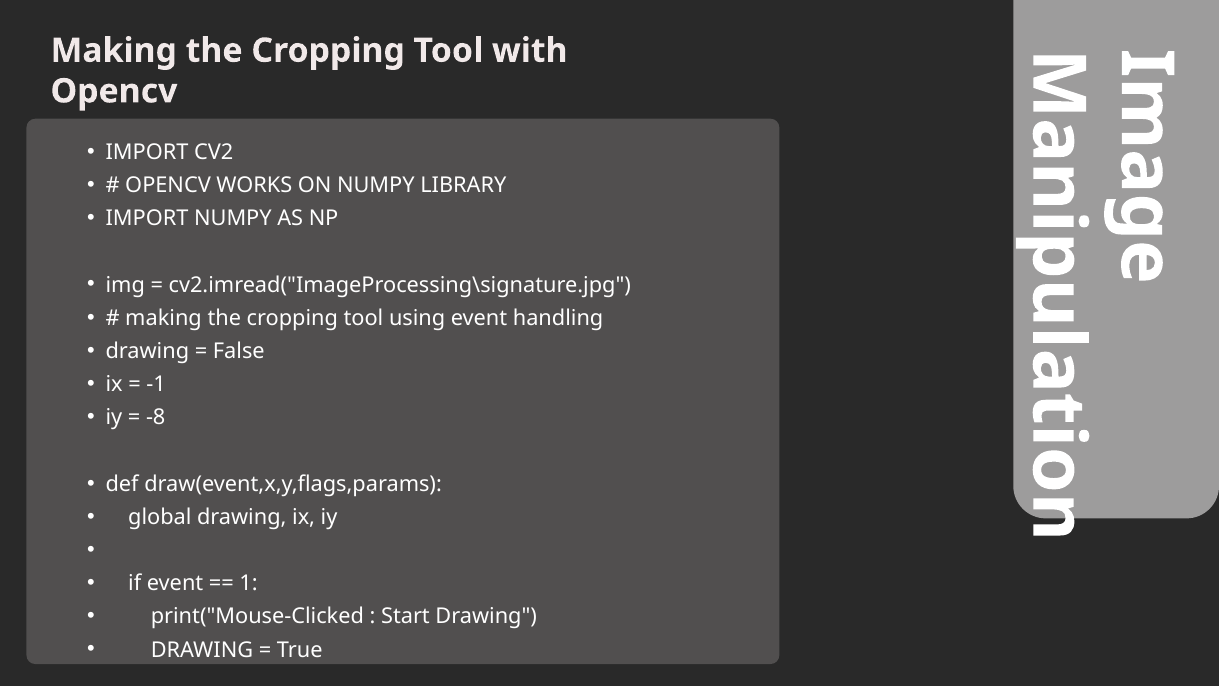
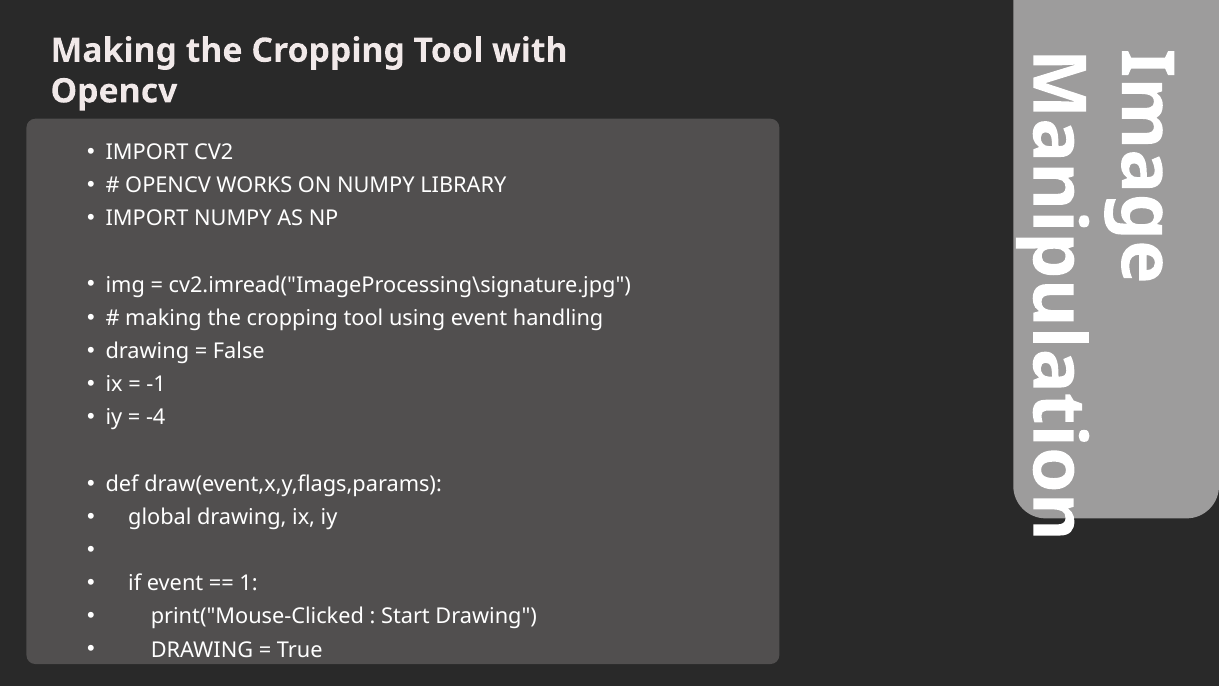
-8: -8 -> -4 (156, 418)
